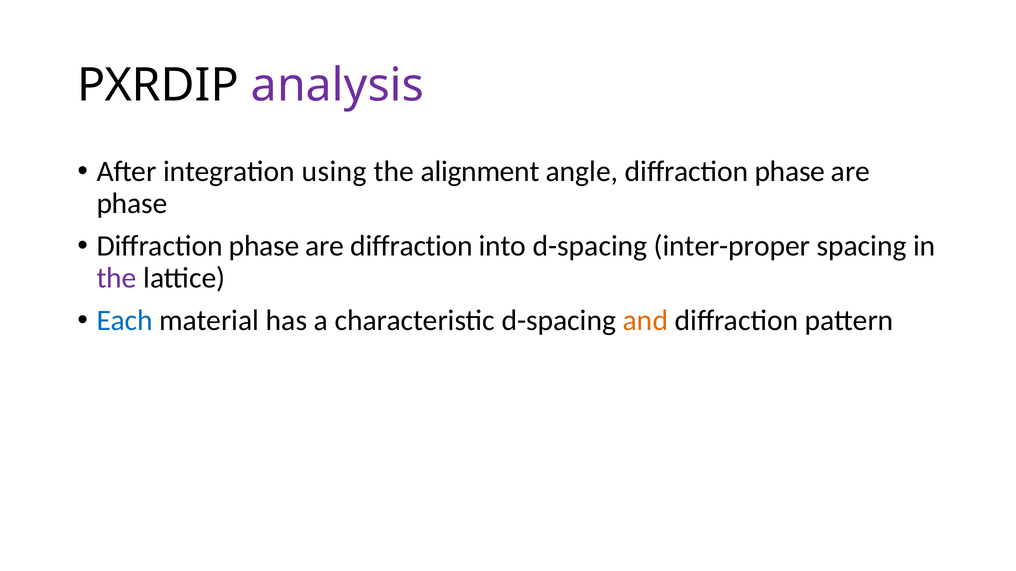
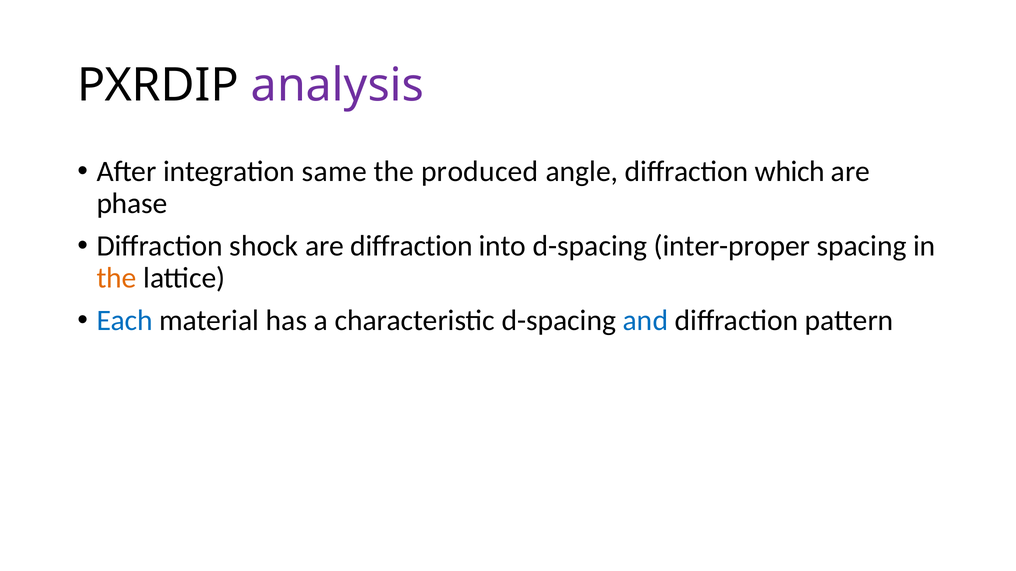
using: using -> same (334, 172)
alignment: alignment -> produced (480, 172)
angle diffraction phase: phase -> which (790, 172)
phase: phase -> shock (264, 246)
the colour: purple -> orange (117, 278)
and colour: orange -> blue (645, 321)
